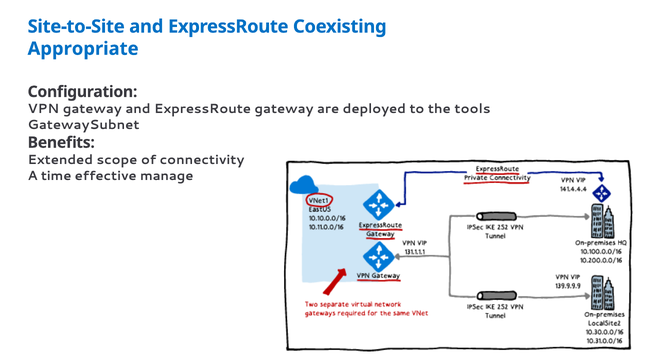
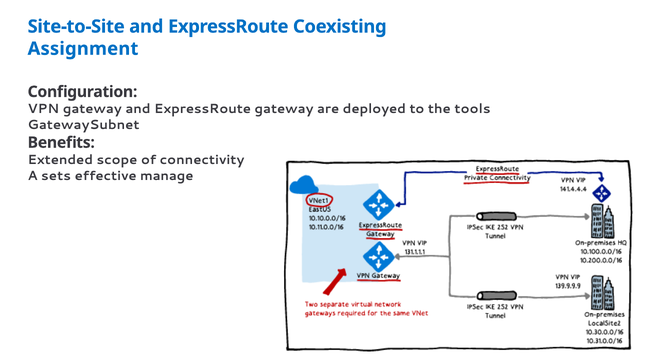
Appropriate: Appropriate -> Assignment (83, 49)
time: time -> sets (56, 176)
